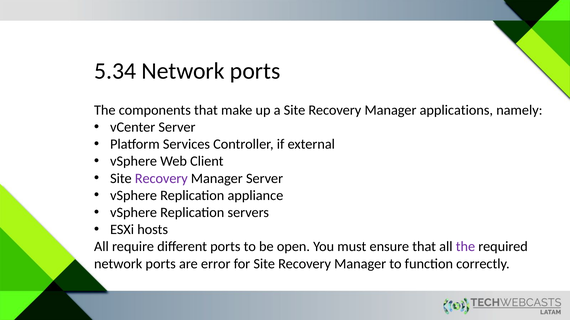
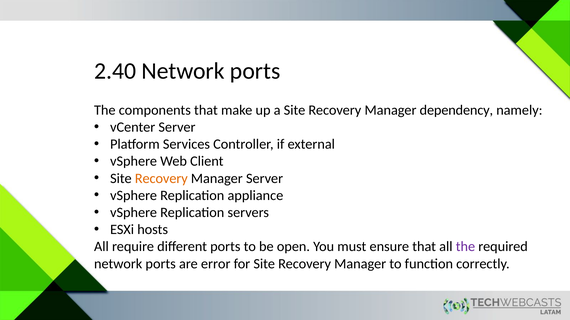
5.34: 5.34 -> 2.40 (115, 71)
applications: applications -> dependency (456, 110)
Recovery colour: purple -> orange (161, 179)
